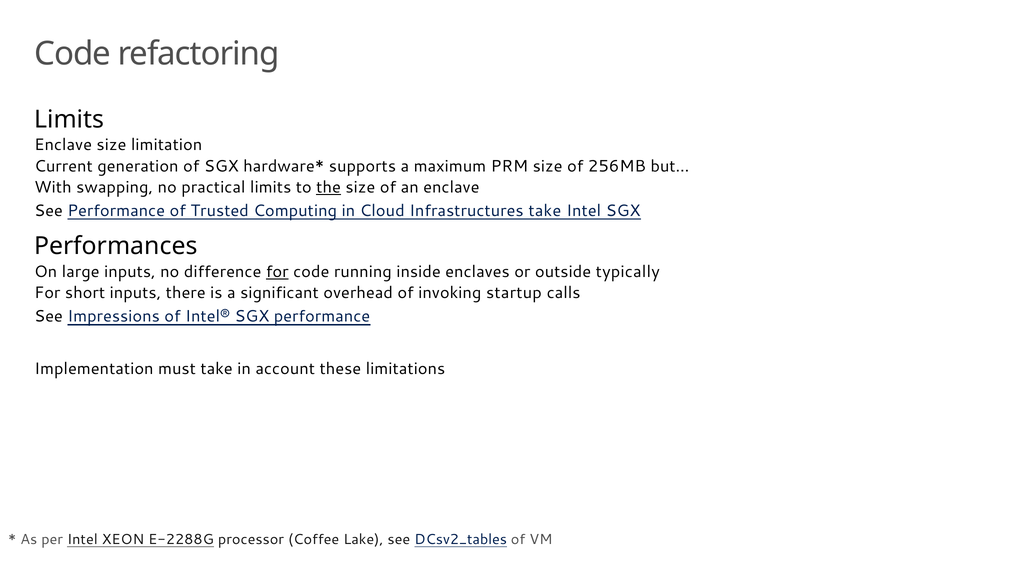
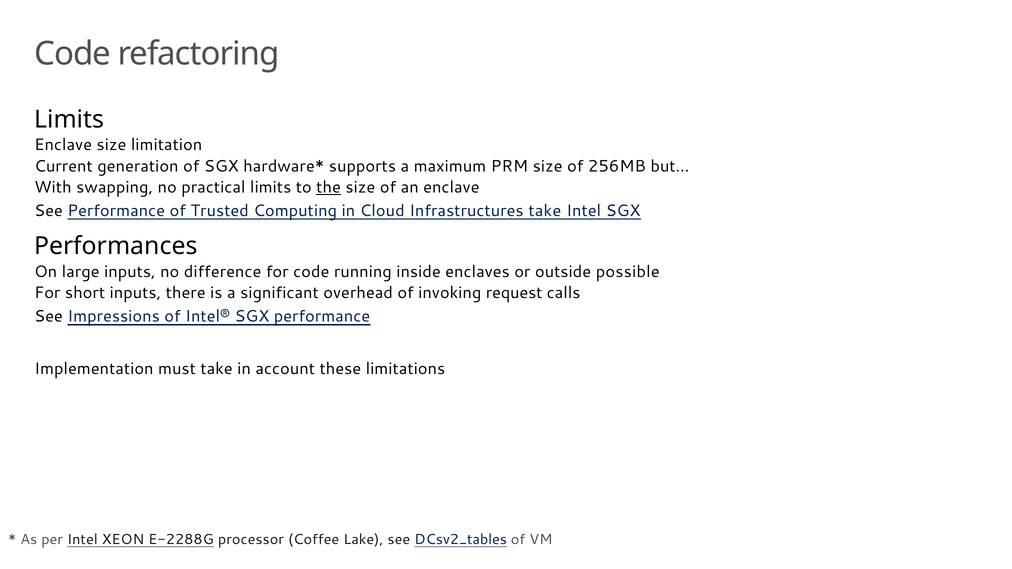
for underline: present -> none (277, 272)
typically: typically -> possible (628, 272)
startup: startup -> request (514, 293)
